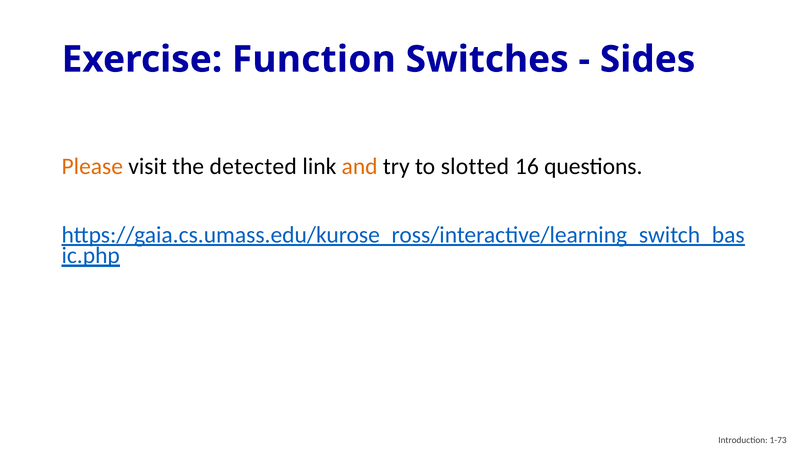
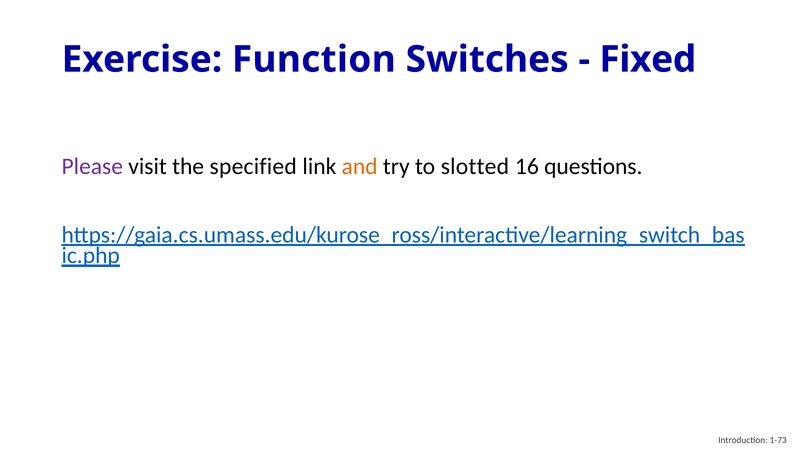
Sides: Sides -> Fixed (648, 59)
Please colour: orange -> purple (92, 166)
detected: detected -> specified (253, 166)
